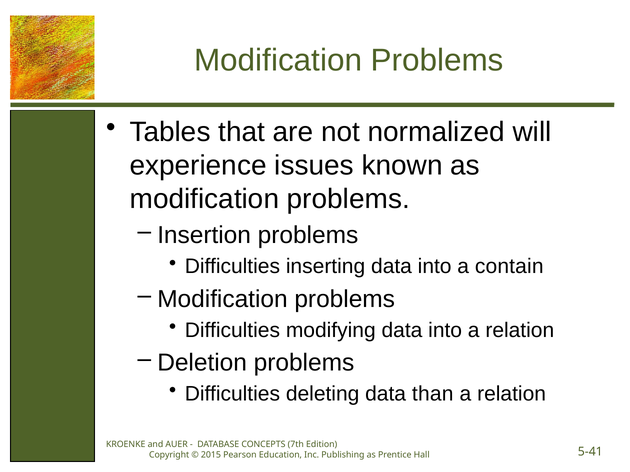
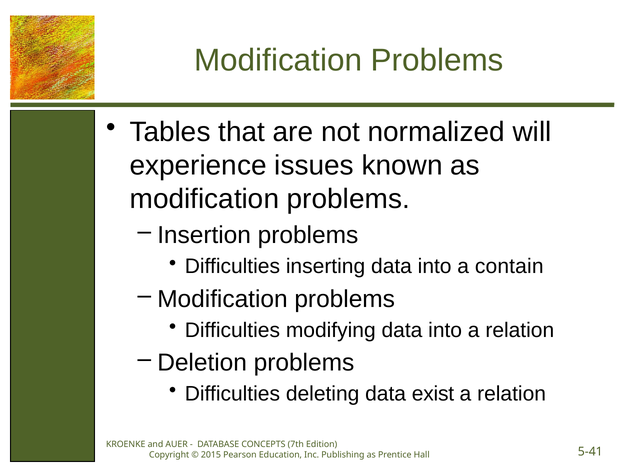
than: than -> exist (433, 394)
